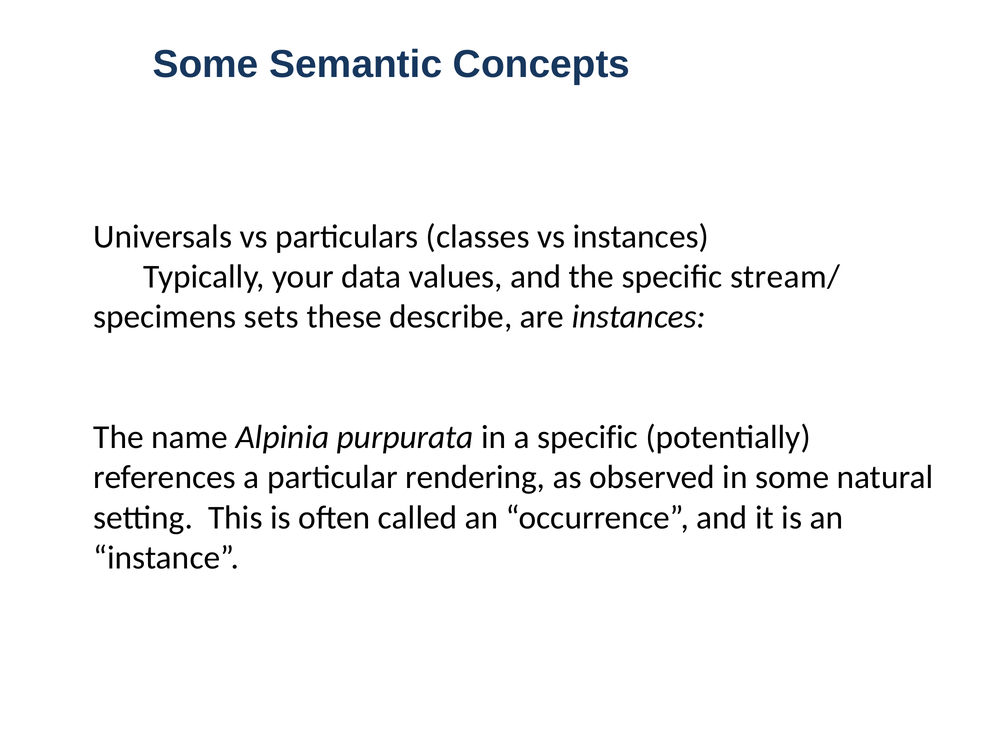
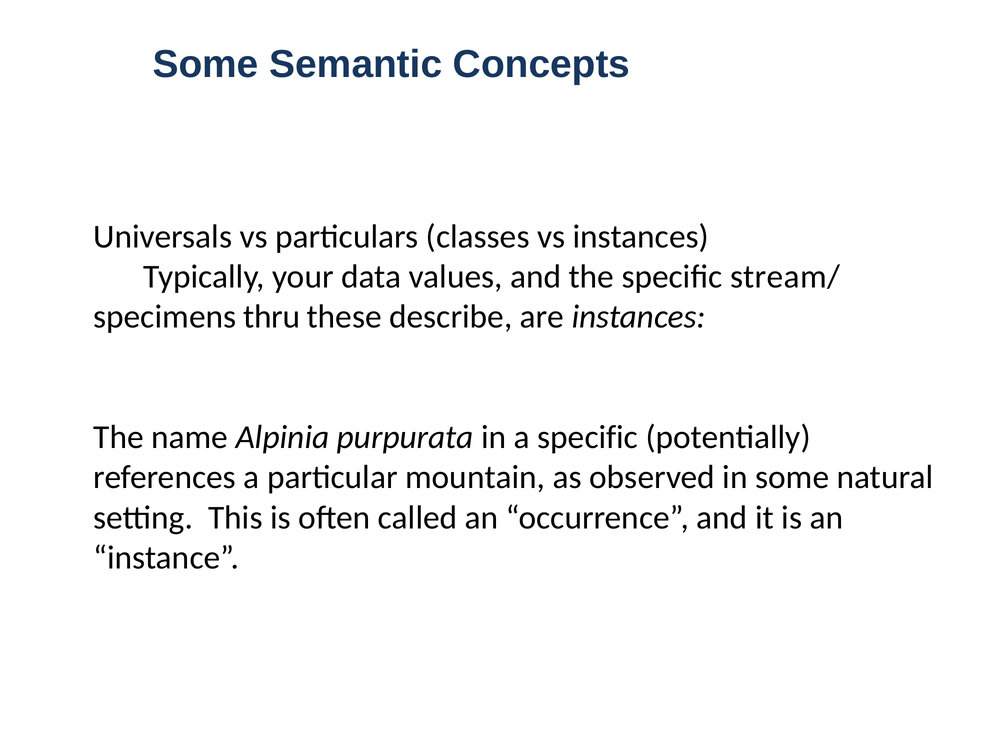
sets: sets -> thru (272, 317)
rendering: rendering -> mountain (475, 477)
